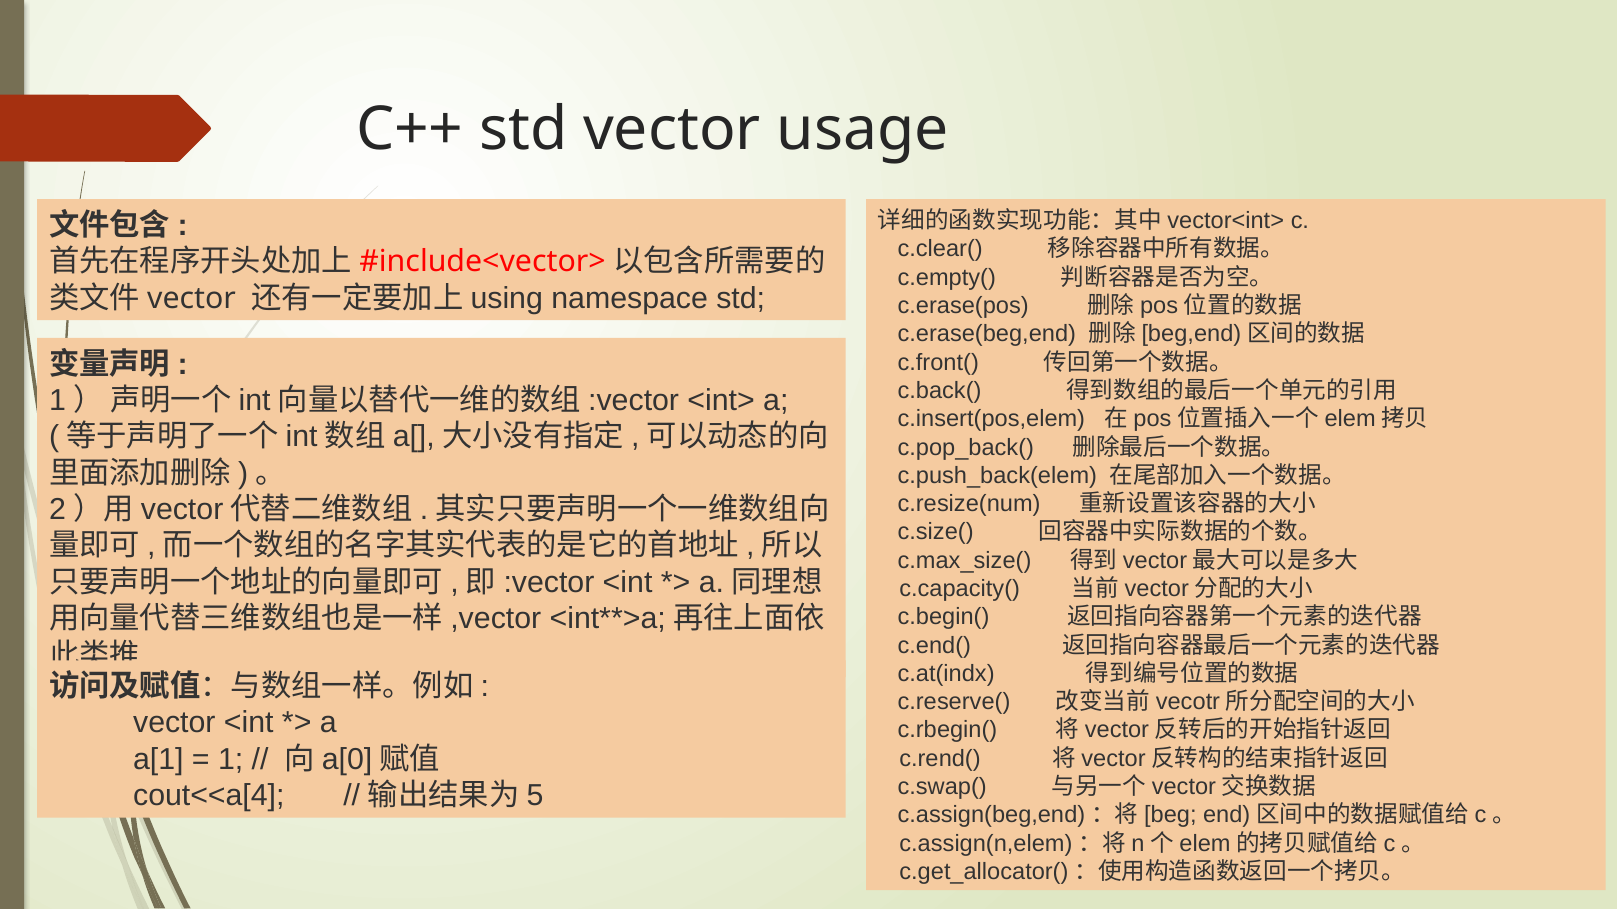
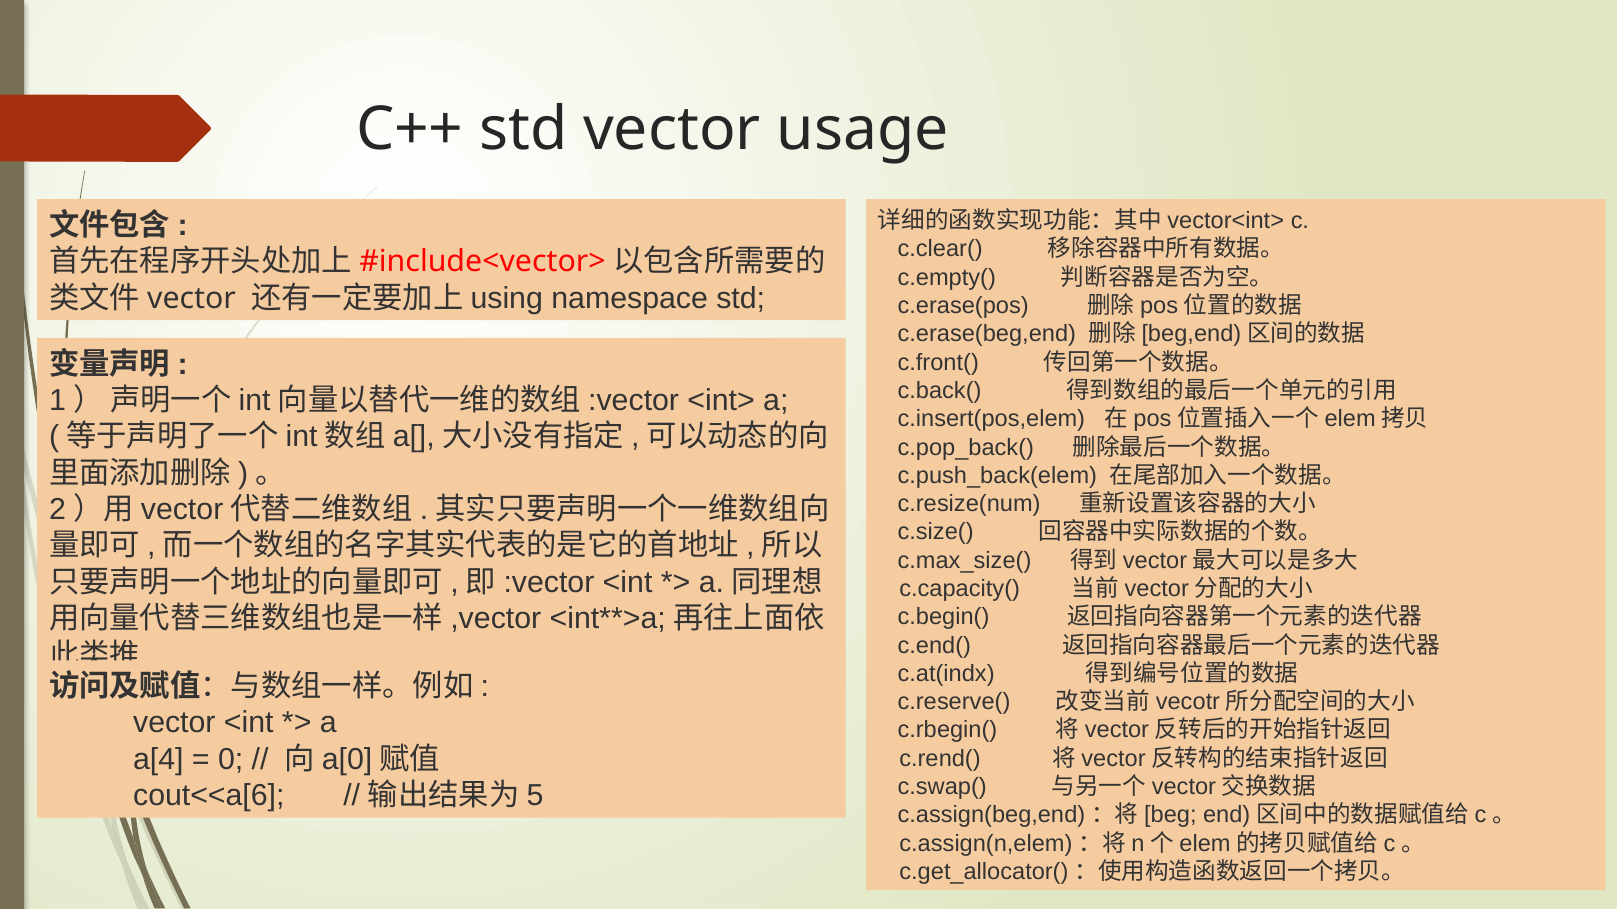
a[1: a[1 -> a[4 (158, 760)
1: 1 -> 0 (231, 760)
cout<<a[4: cout<<a[4 -> cout<<a[6 (209, 796)
